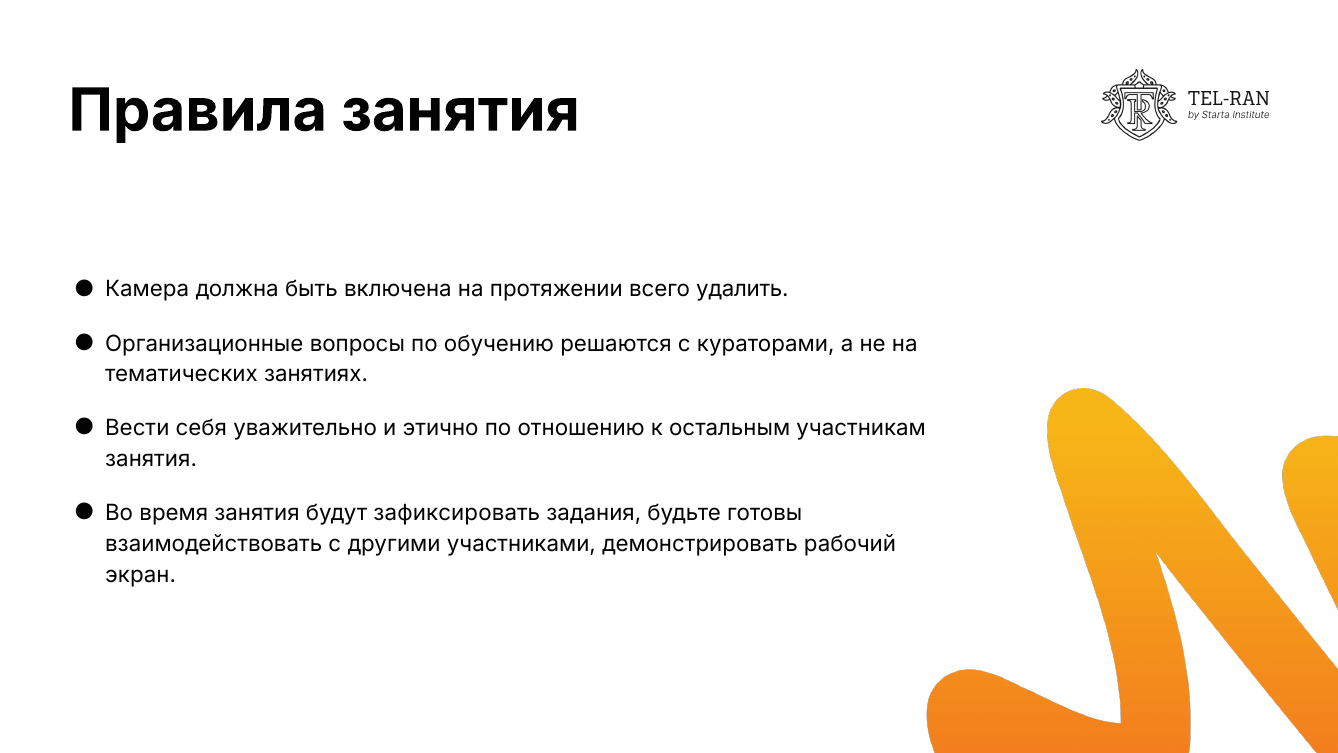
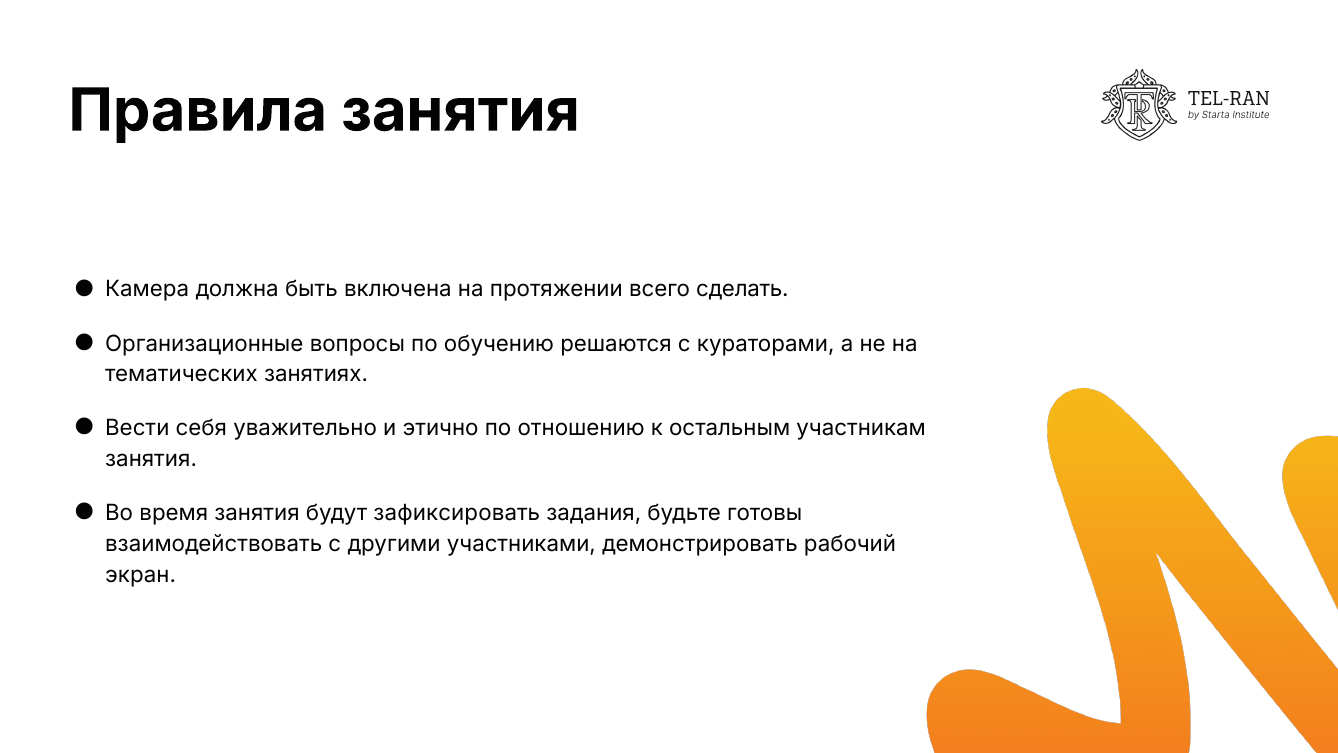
удалить: удалить -> сделать (742, 289)
